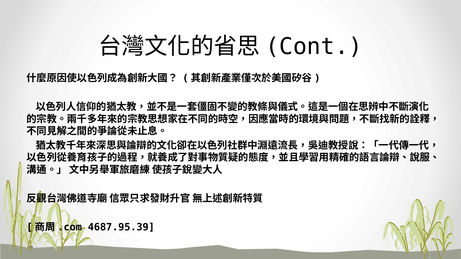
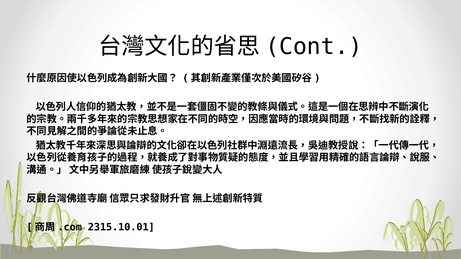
4687.95.39: 4687.95.39 -> 2315.10.01 (121, 228)
